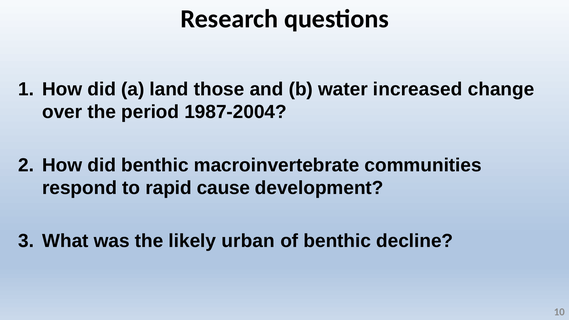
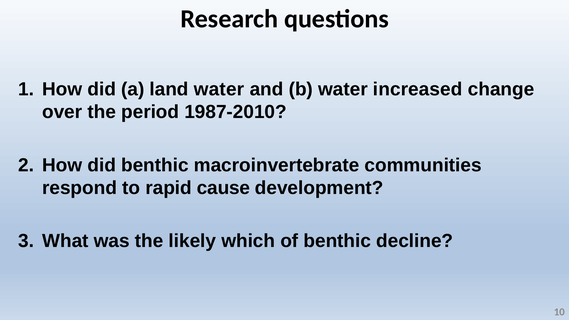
land those: those -> water (219, 89)
1987-2004: 1987-2004 -> 1987-2010 (236, 112)
urban: urban -> which (248, 241)
